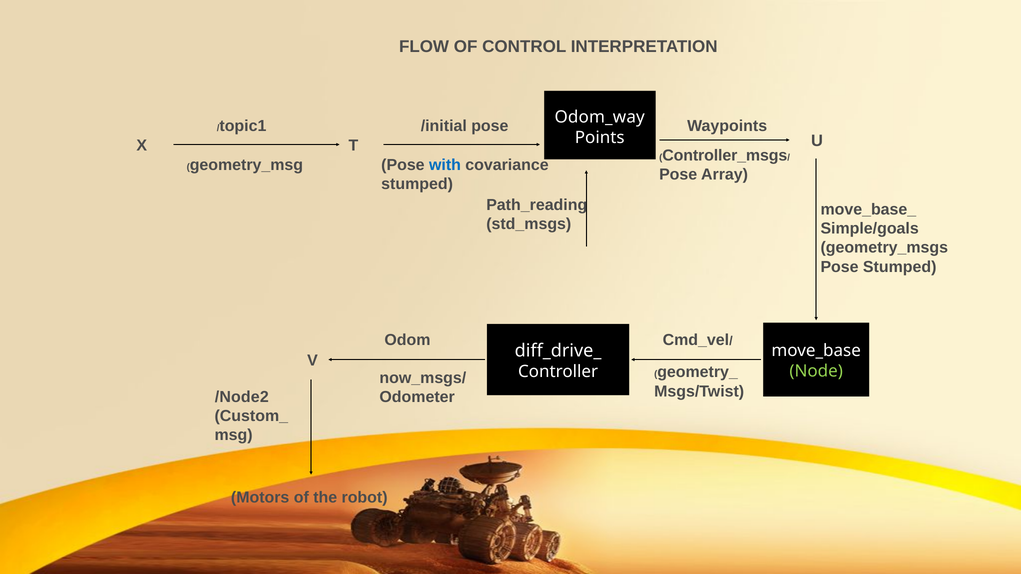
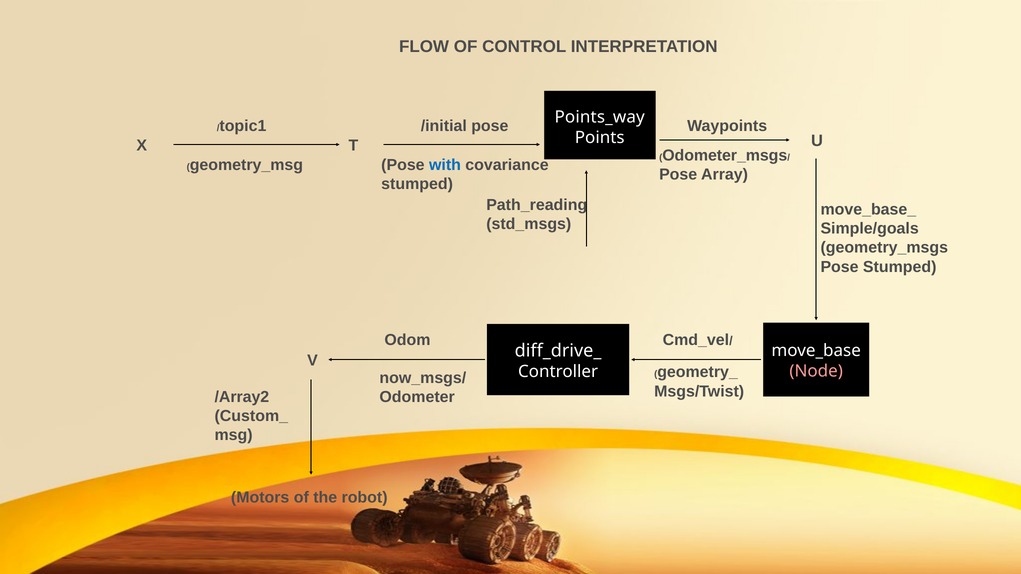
Odom_way: Odom_way -> Points_way (600, 117)
Controller_msgs: Controller_msgs -> Odometer_msgs (725, 155)
Node colour: light green -> pink (816, 371)
/Node2: /Node2 -> /Array2 (242, 397)
